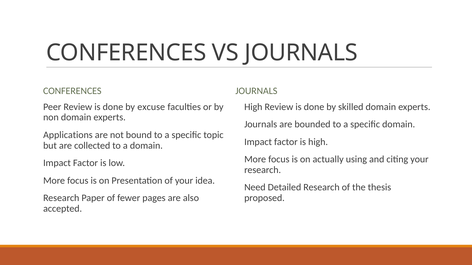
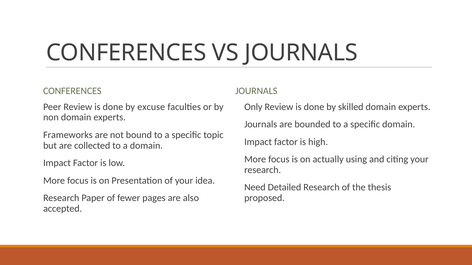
High: High -> Only (253, 107)
Applications: Applications -> Frameworks (68, 135)
